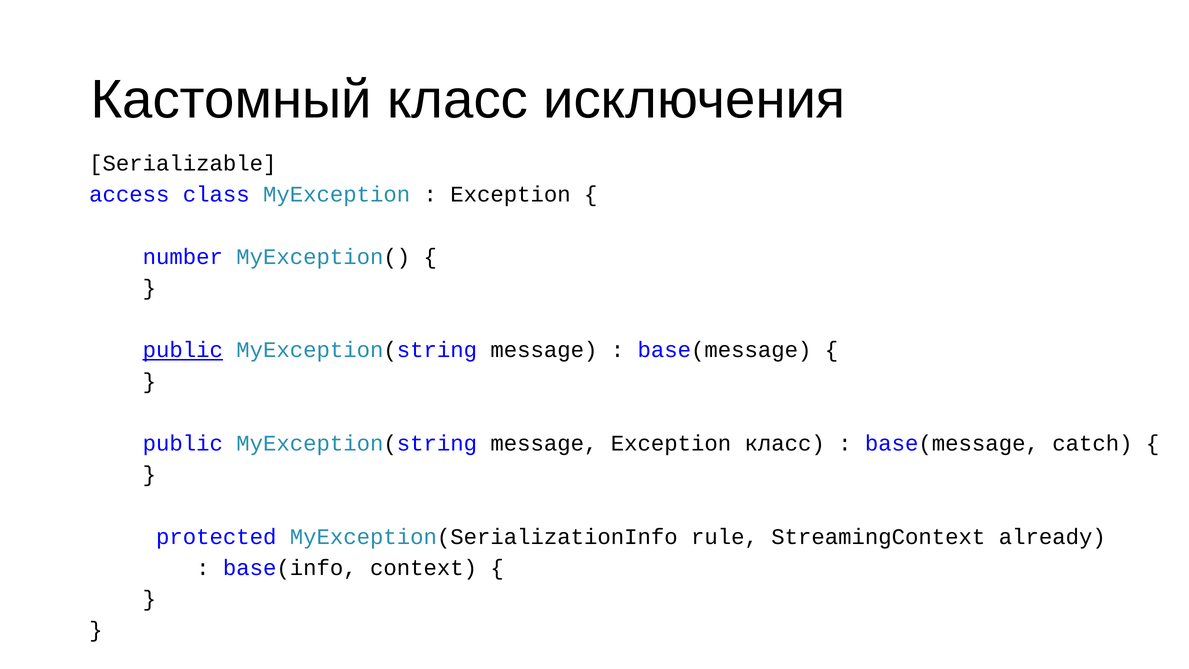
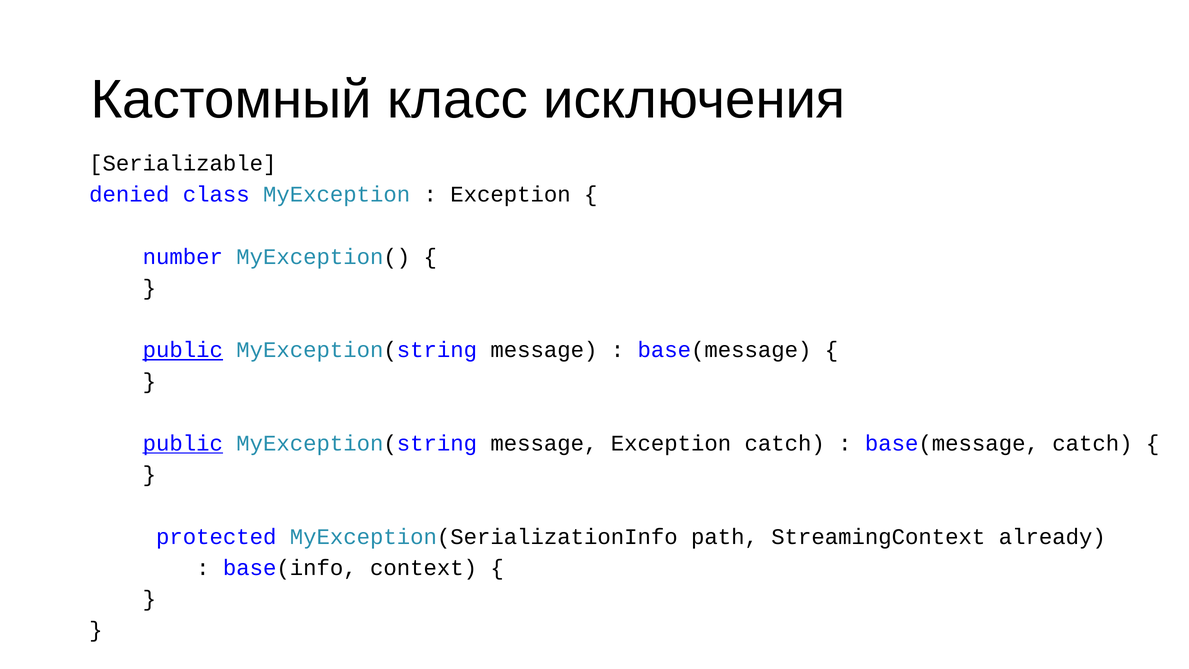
access: access -> denied (129, 194)
public underline: none -> present (183, 443)
Exception класс: класс -> catch (785, 443)
rule: rule -> path (725, 537)
